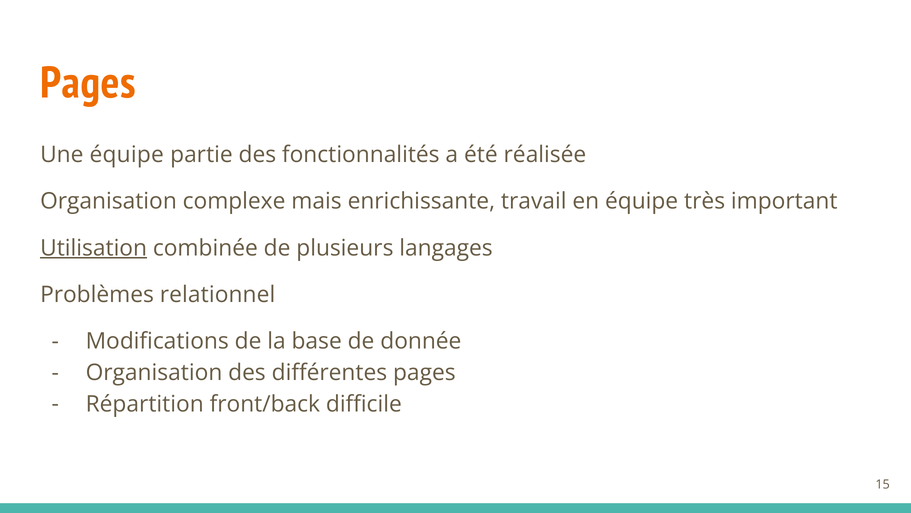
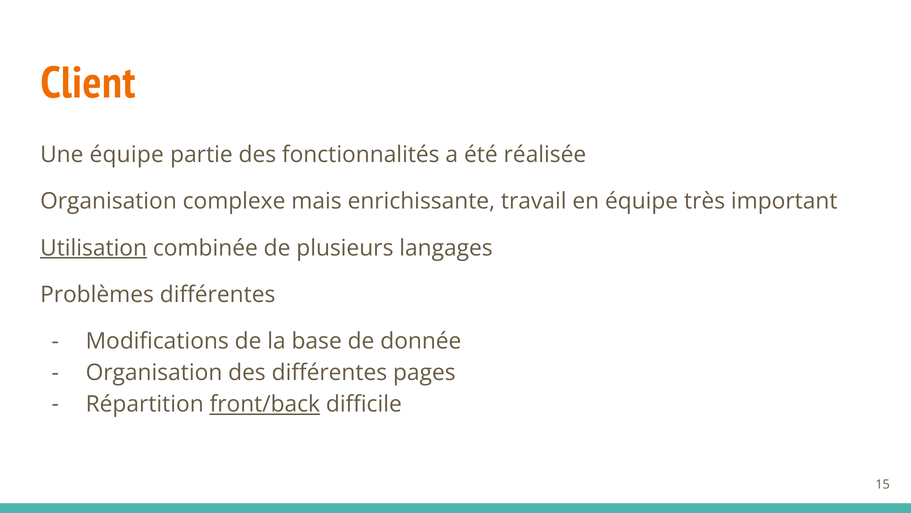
Pages: Pages -> Client (88, 83)
Problèmes relationnel: relationnel -> différentes (218, 294)
front/back underline: none -> present (265, 404)
